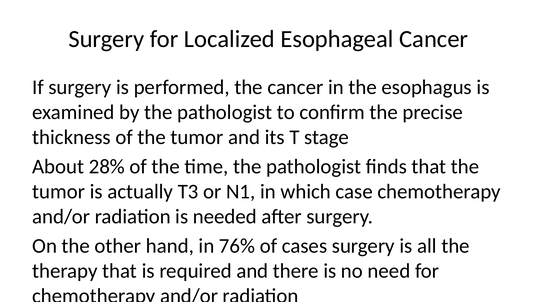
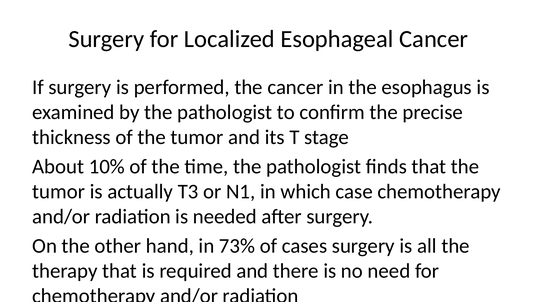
28%: 28% -> 10% (107, 167)
76%: 76% -> 73% (237, 246)
